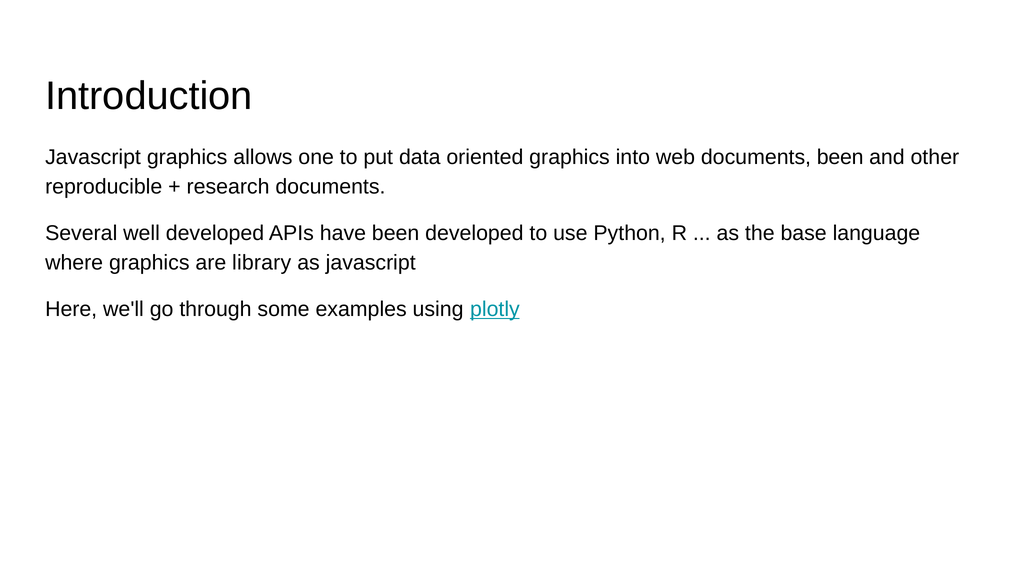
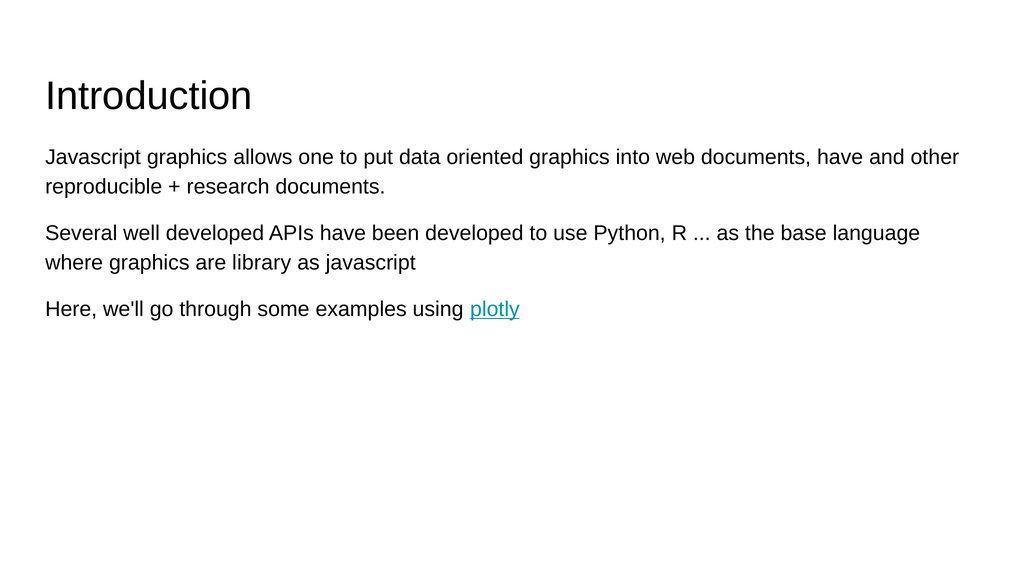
documents been: been -> have (840, 157)
